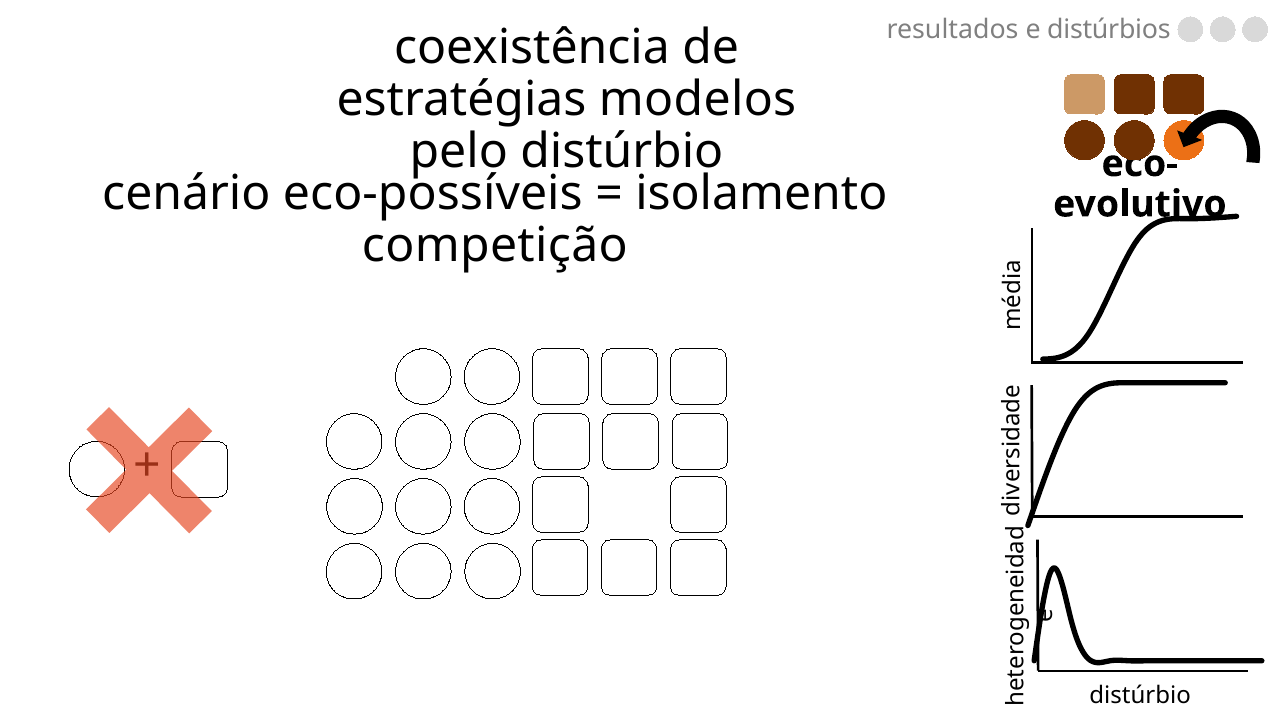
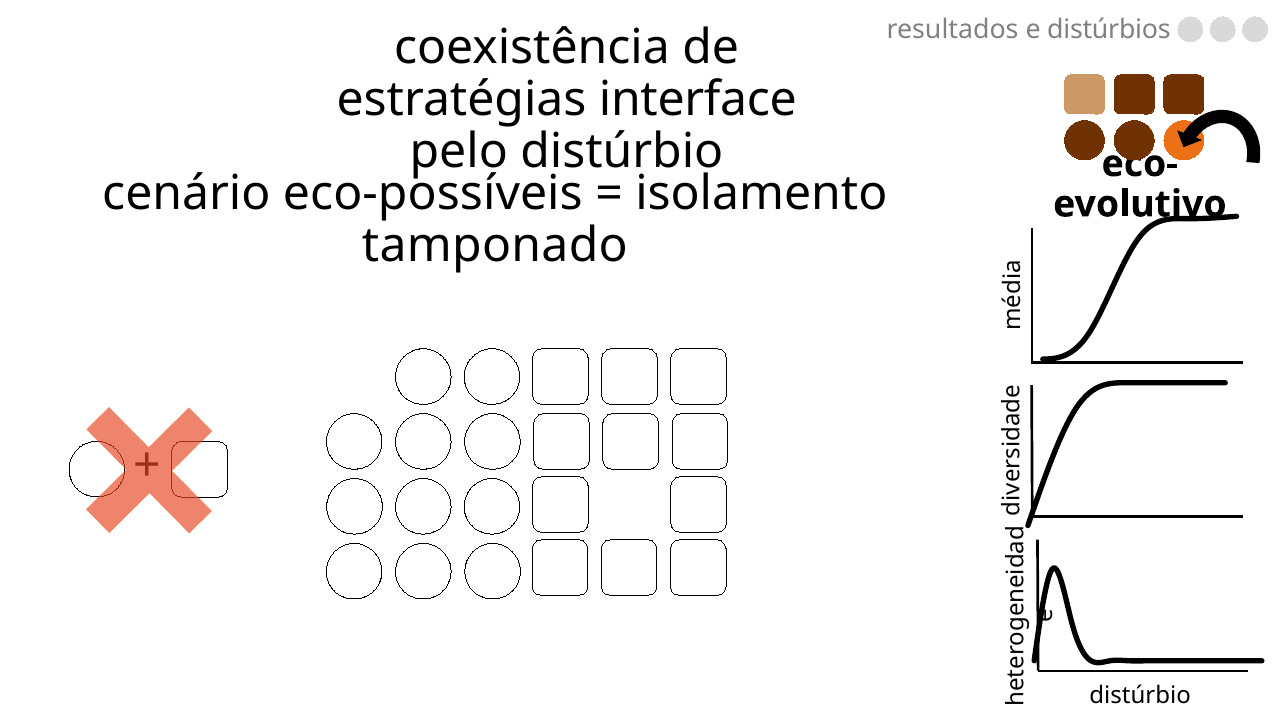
modelos: modelos -> interface (698, 99)
competição: competição -> tamponado (495, 245)
